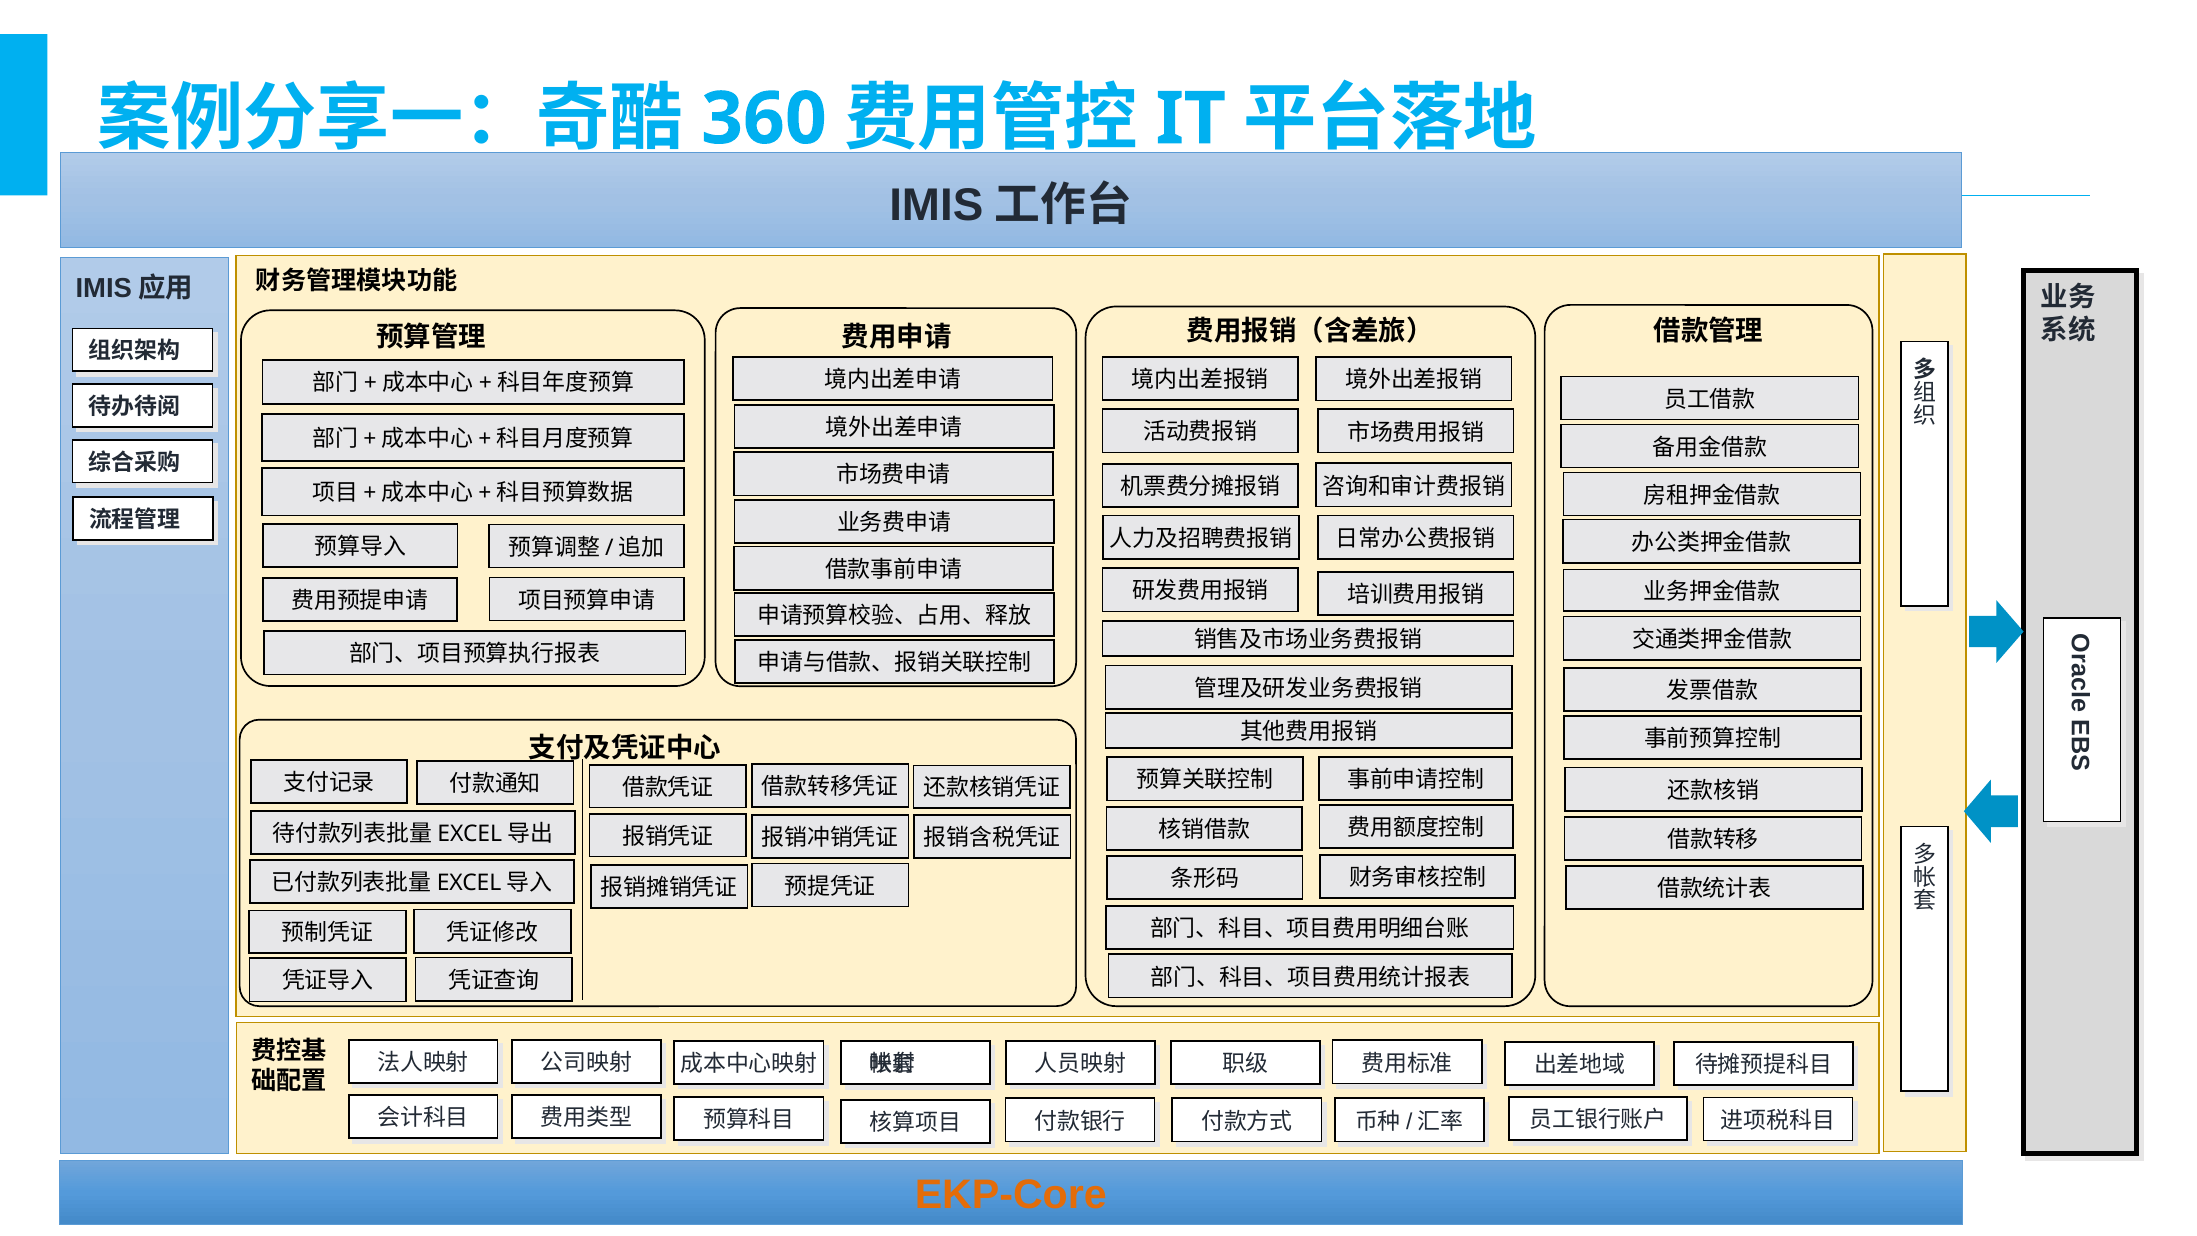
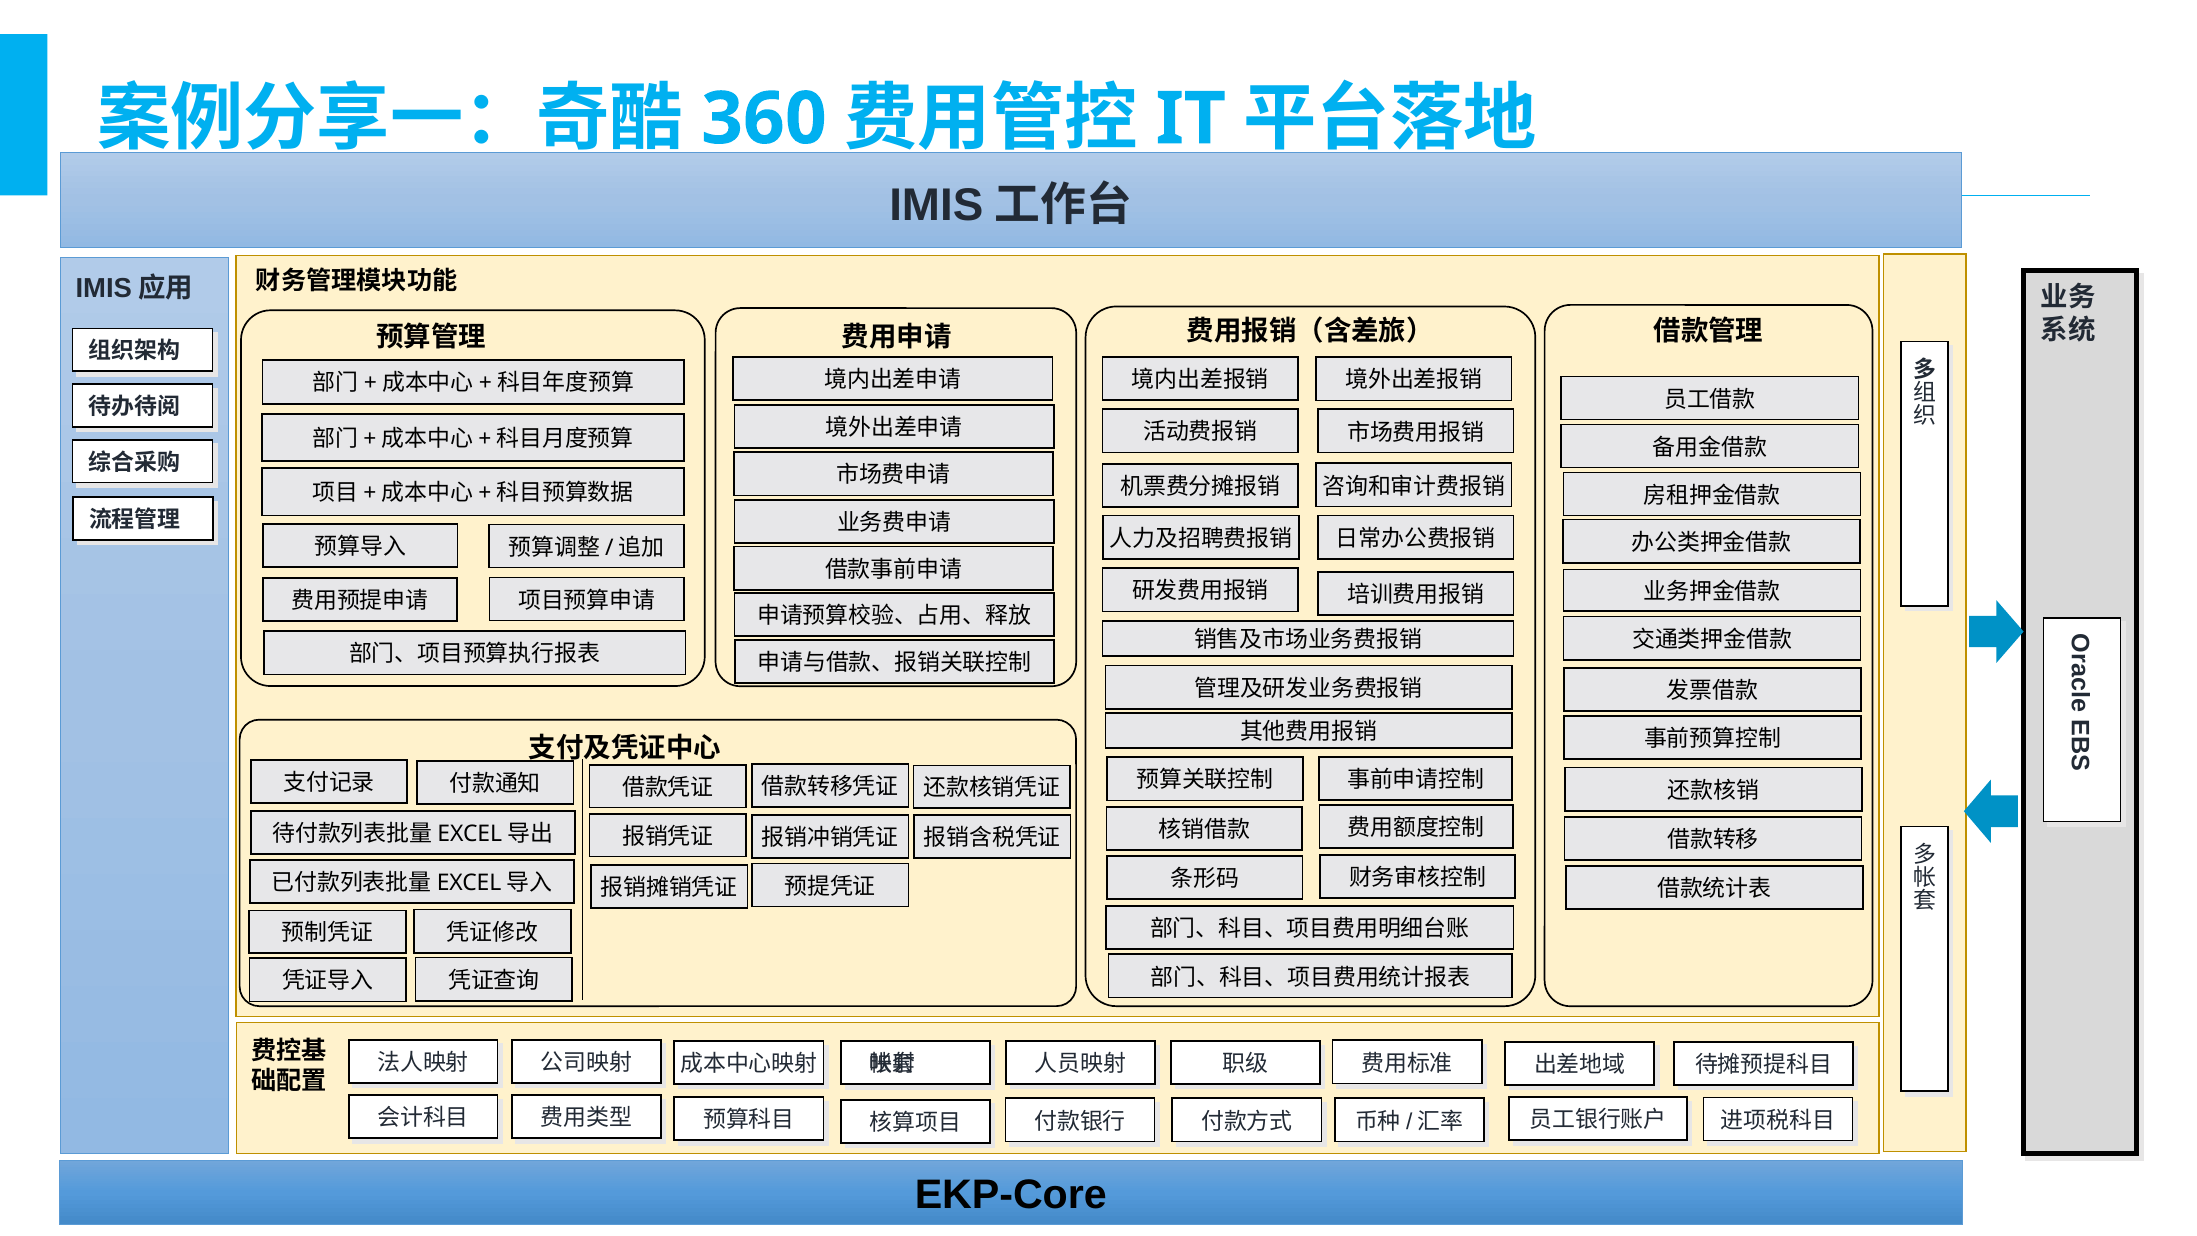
EKP-Core colour: orange -> black (1011, 1195)
